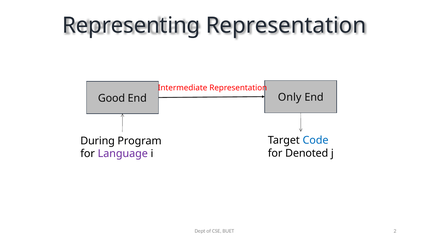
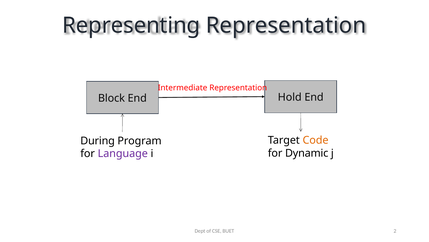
Good: Good -> Block (111, 98)
Only: Only -> Hold (290, 97)
Code colour: blue -> orange (316, 140)
Denoted: Denoted -> Dynamic (307, 153)
